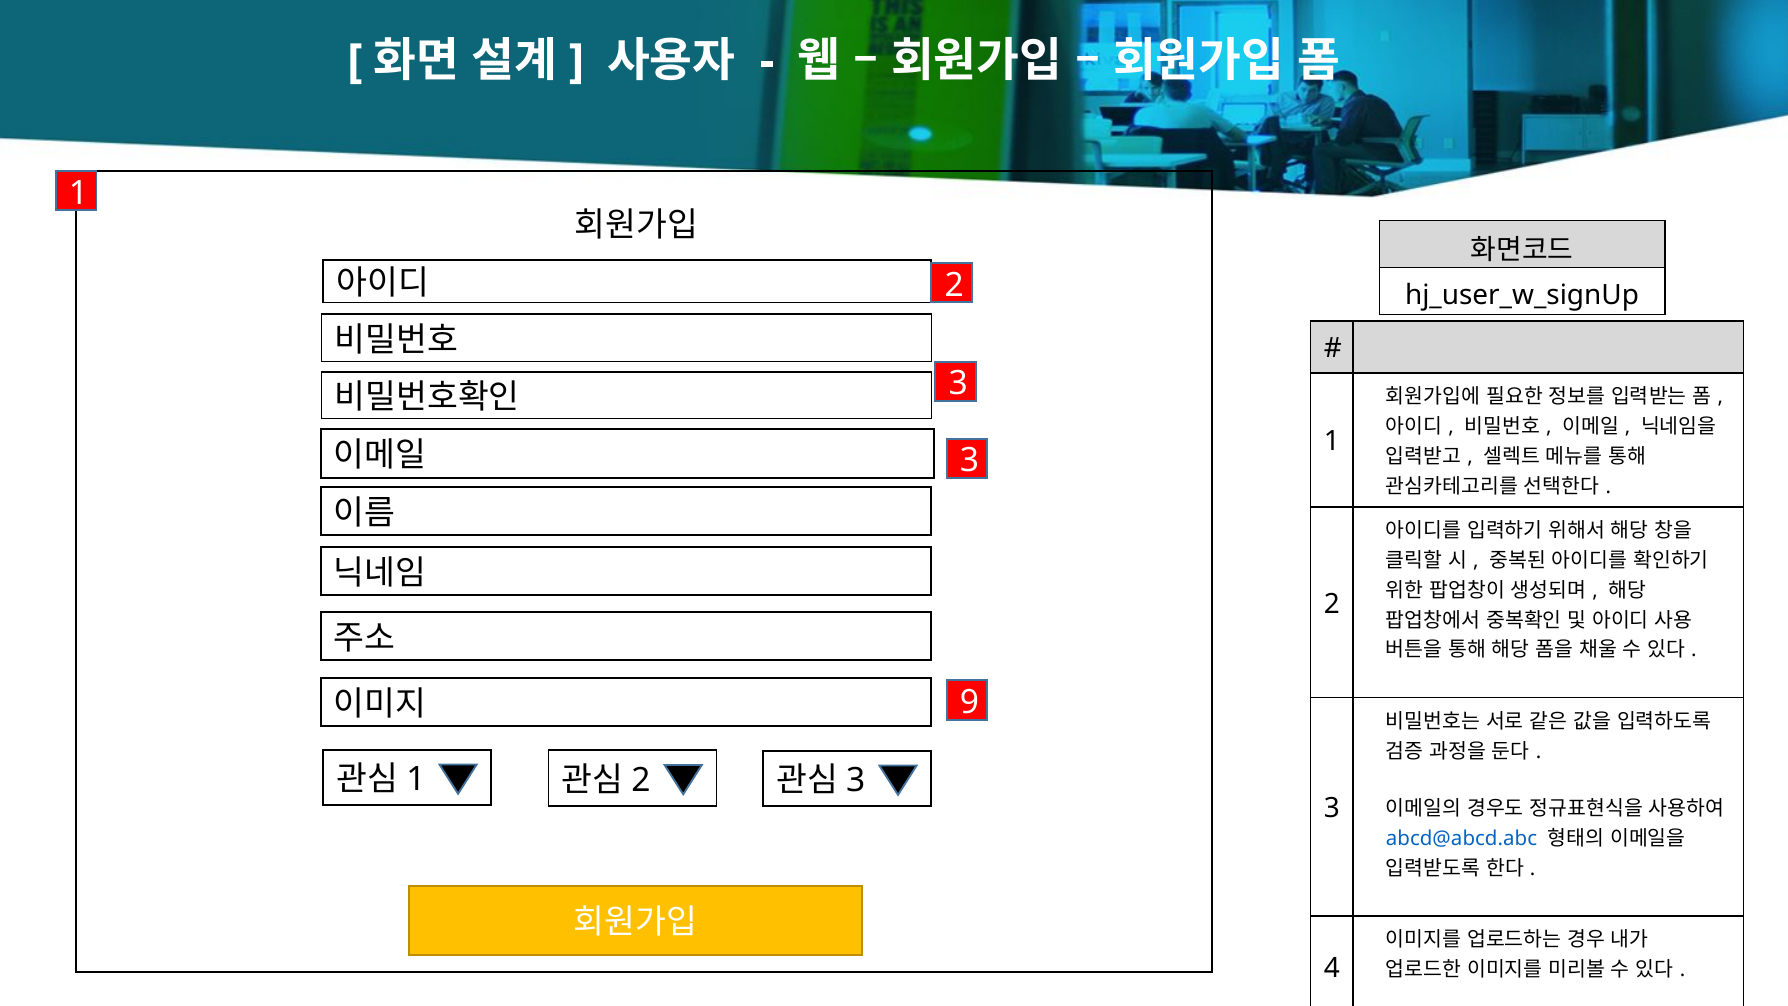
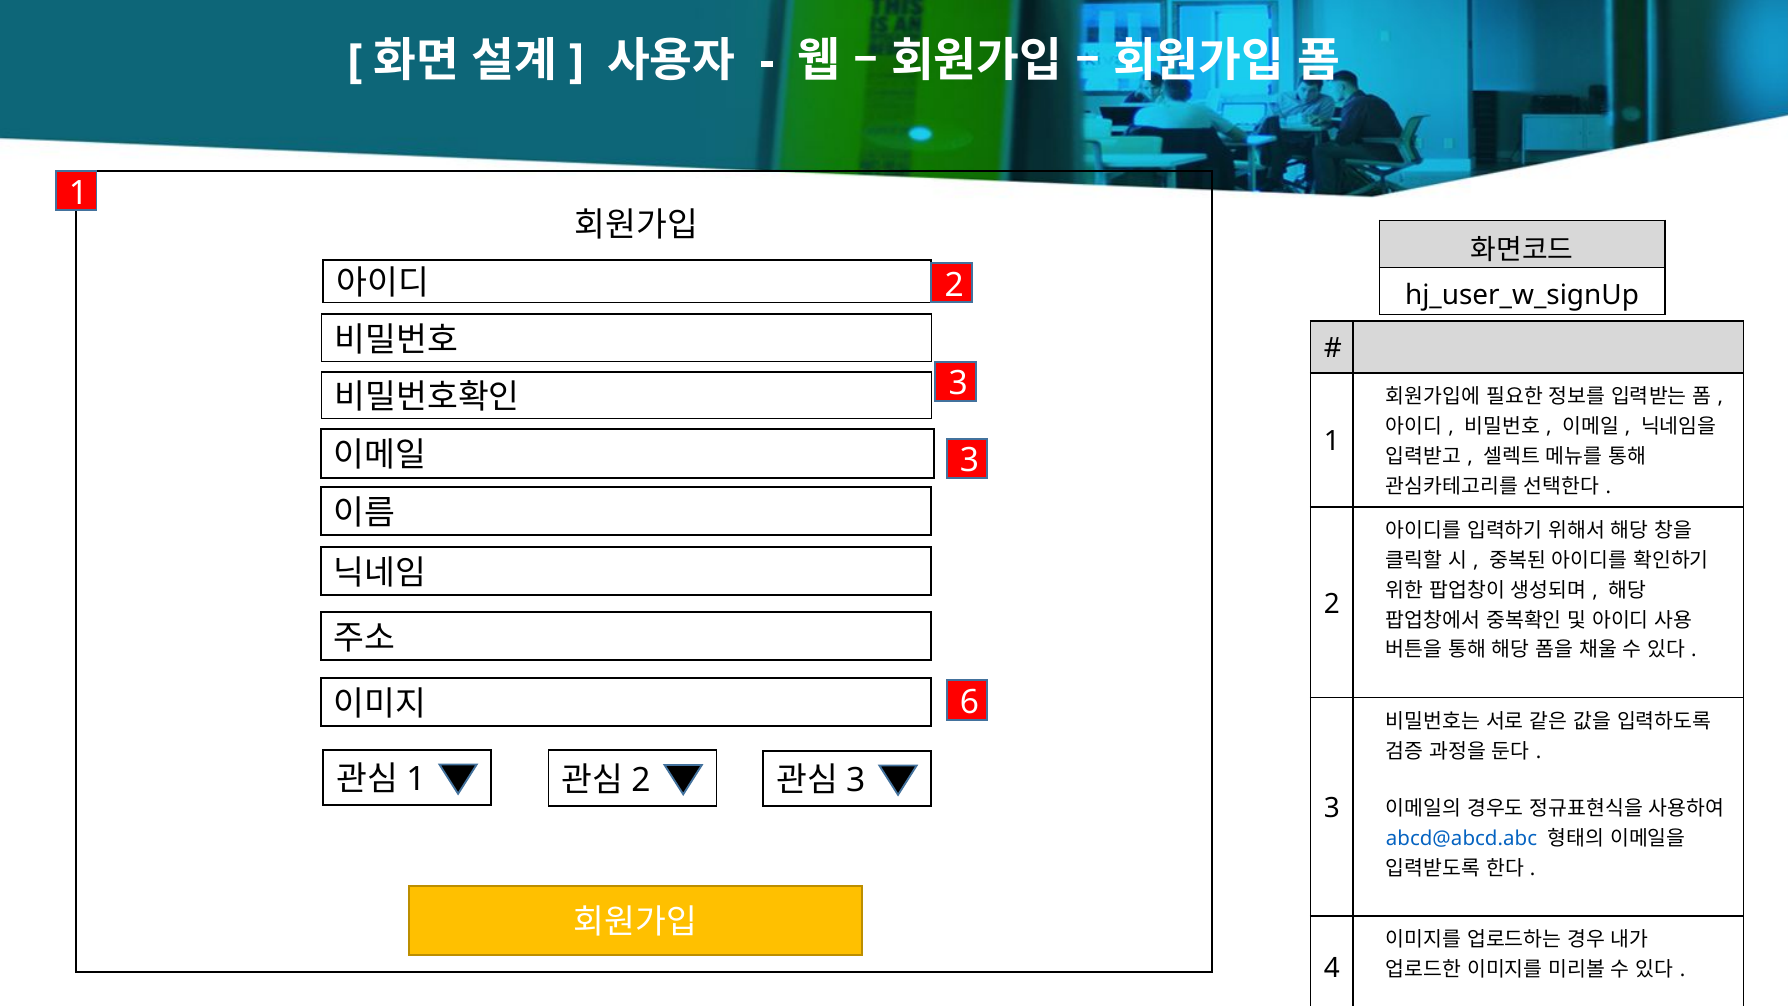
9: 9 -> 6 (969, 702)
